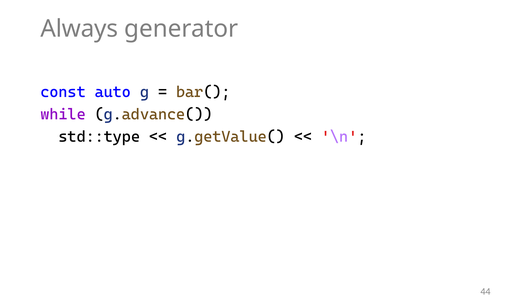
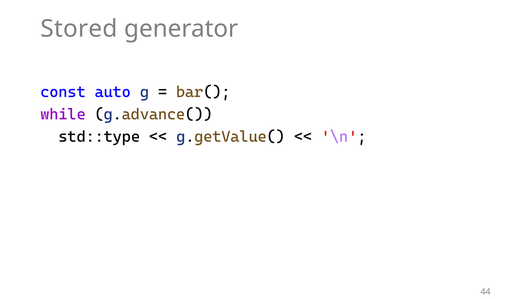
Always: Always -> Stored (79, 29)
